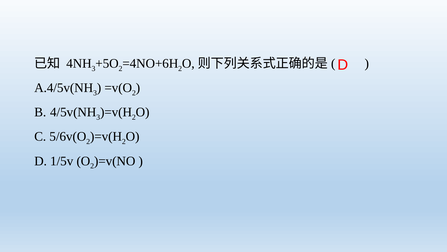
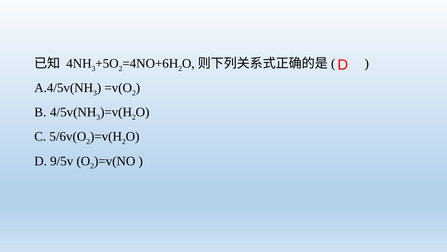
1/5v: 1/5v -> 9/5v (62, 161)
